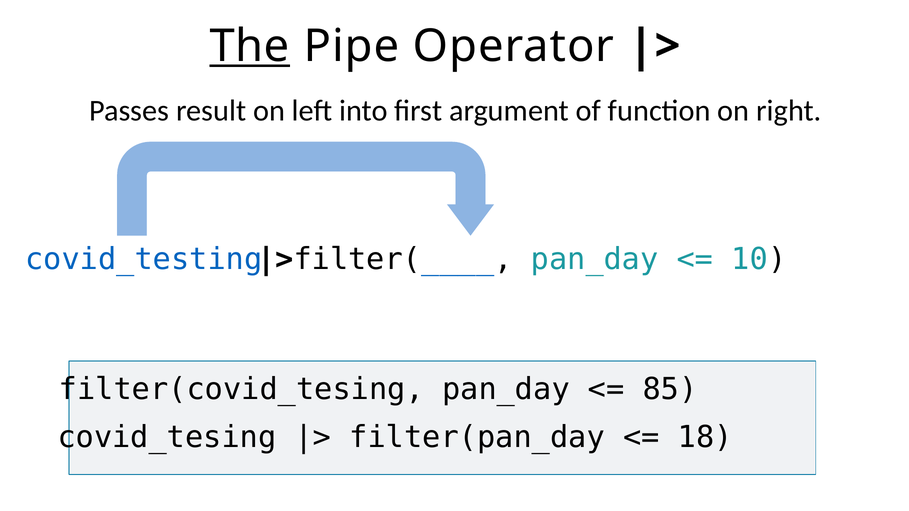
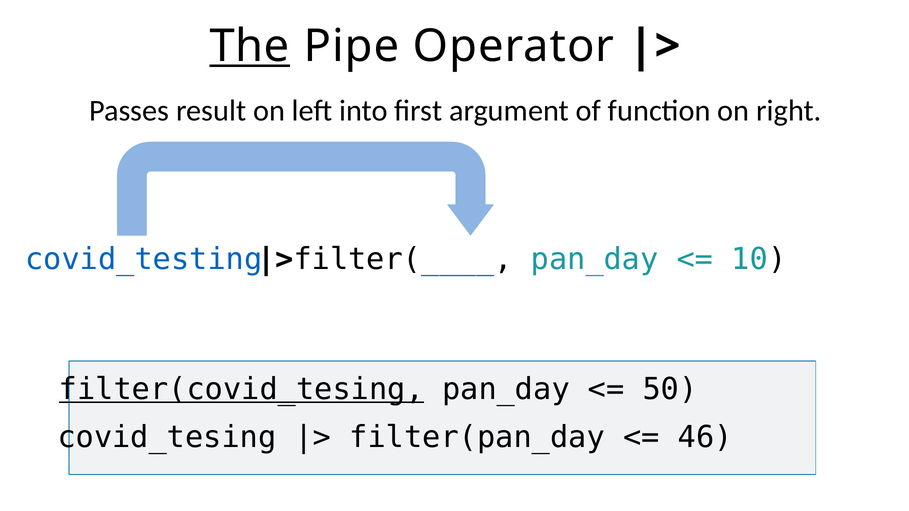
filter(covid_tesing underline: none -> present (241, 389)
85: 85 -> 50 (670, 389)
18: 18 -> 46 (705, 438)
